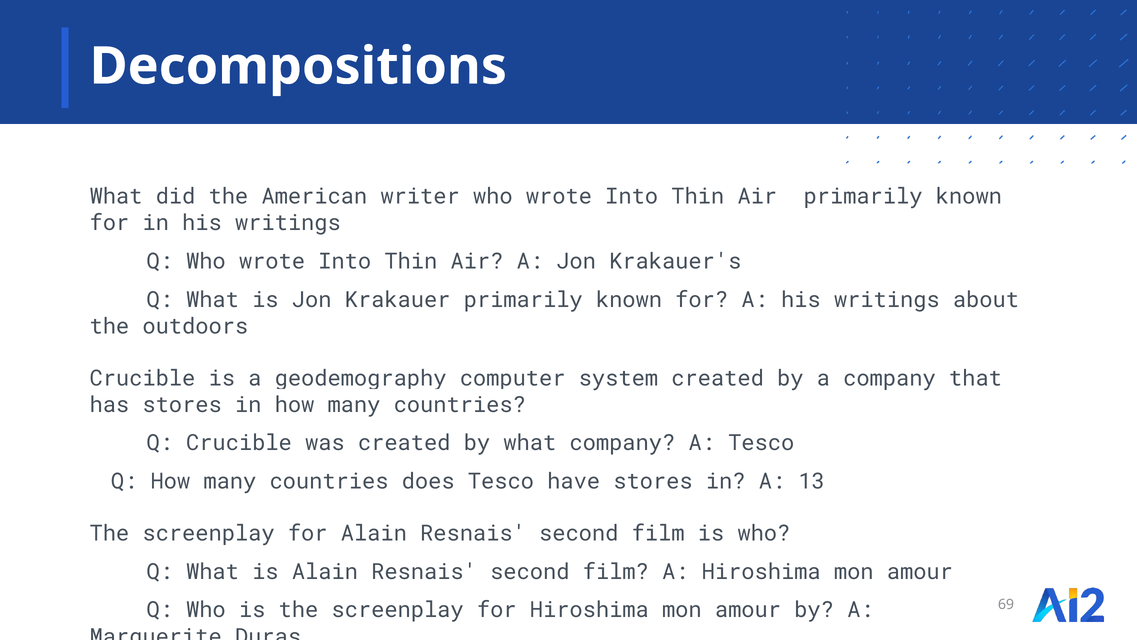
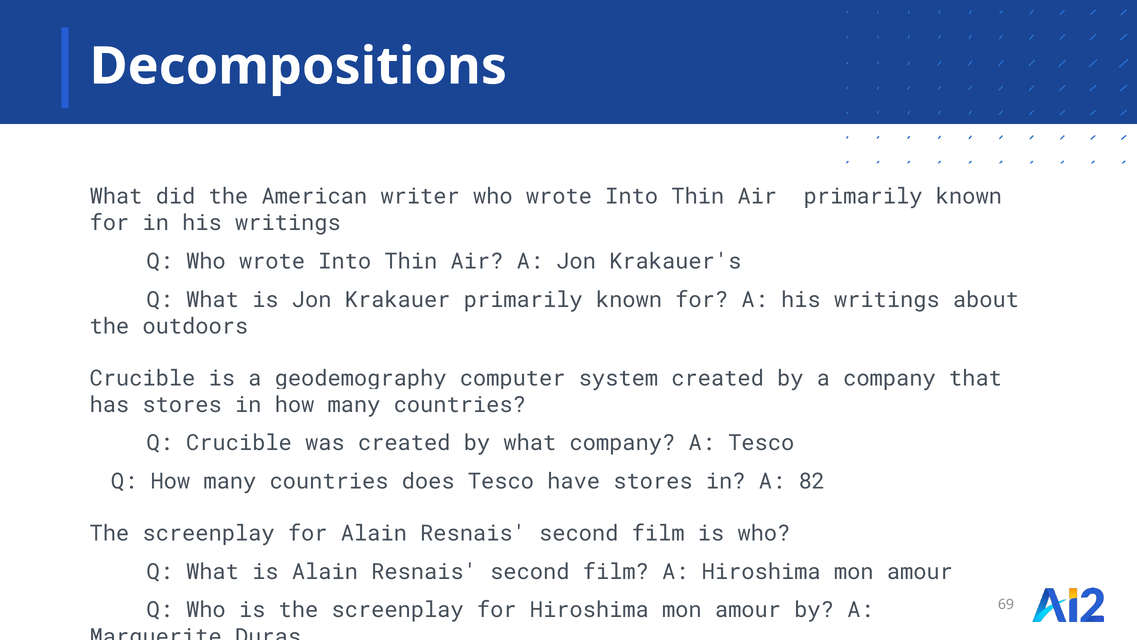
13: 13 -> 82 (812, 481)
